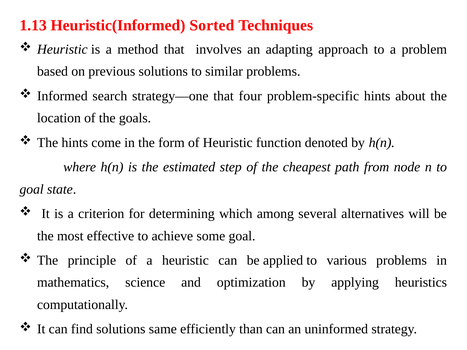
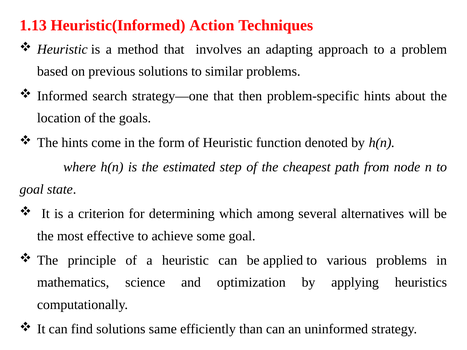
Sorted: Sorted -> Action (212, 26)
four: four -> then (250, 96)
